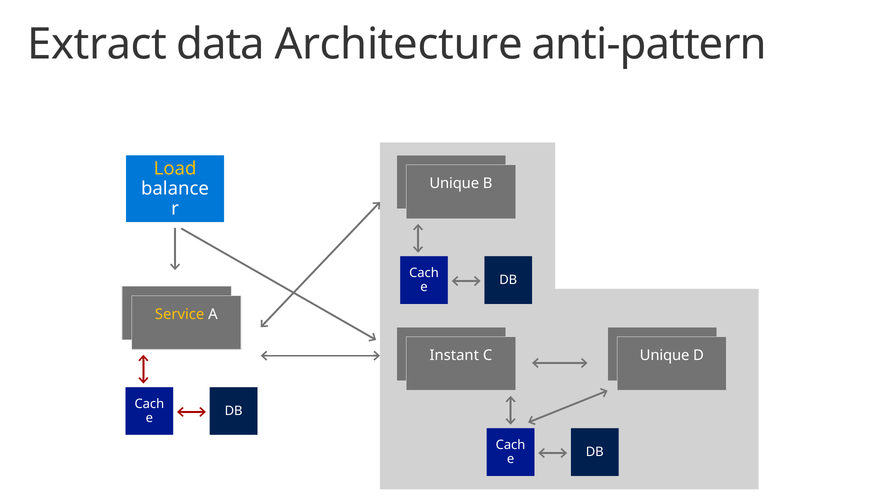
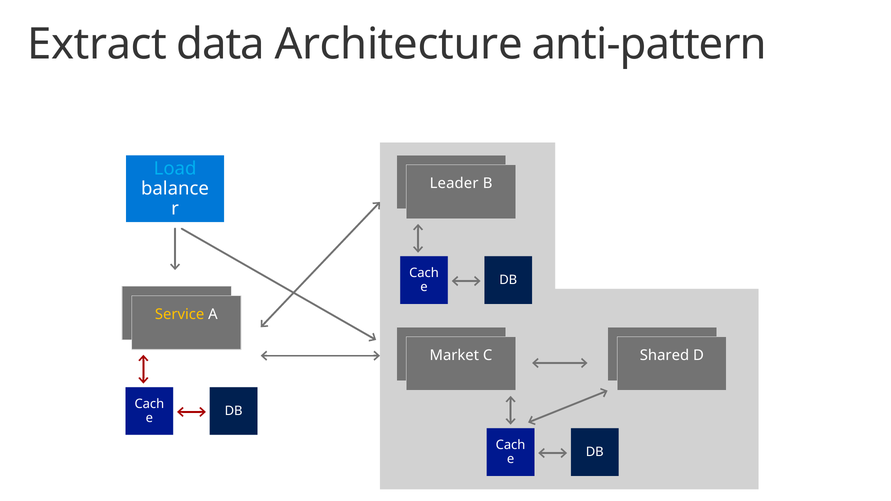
Load colour: yellow -> light blue (175, 169)
Unique: Unique -> Leader (454, 184)
Instant: Instant -> Market (454, 356)
Unique: Unique -> Shared (664, 356)
